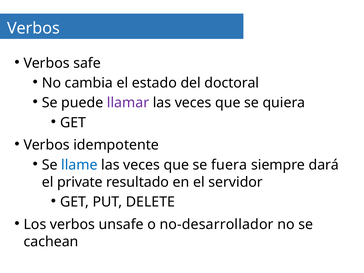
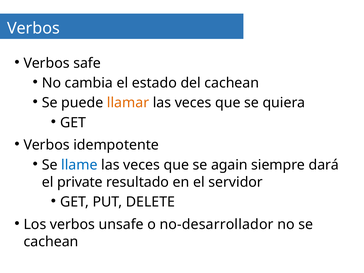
del doctoral: doctoral -> cachean (232, 83)
llamar colour: purple -> orange (128, 103)
fuera: fuera -> again (229, 165)
